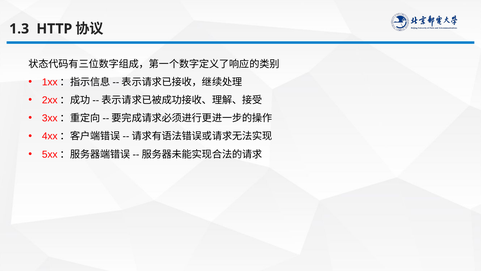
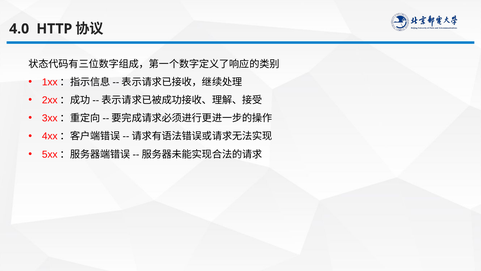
1.3: 1.3 -> 4.0 (19, 29)
